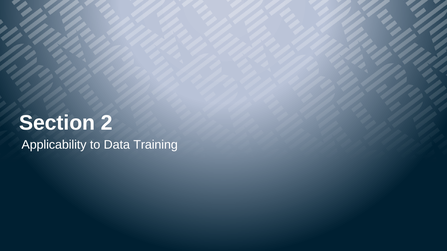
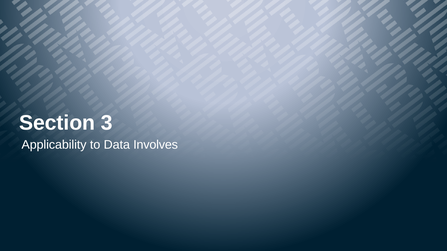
2: 2 -> 3 (107, 123)
Training: Training -> Involves (156, 145)
